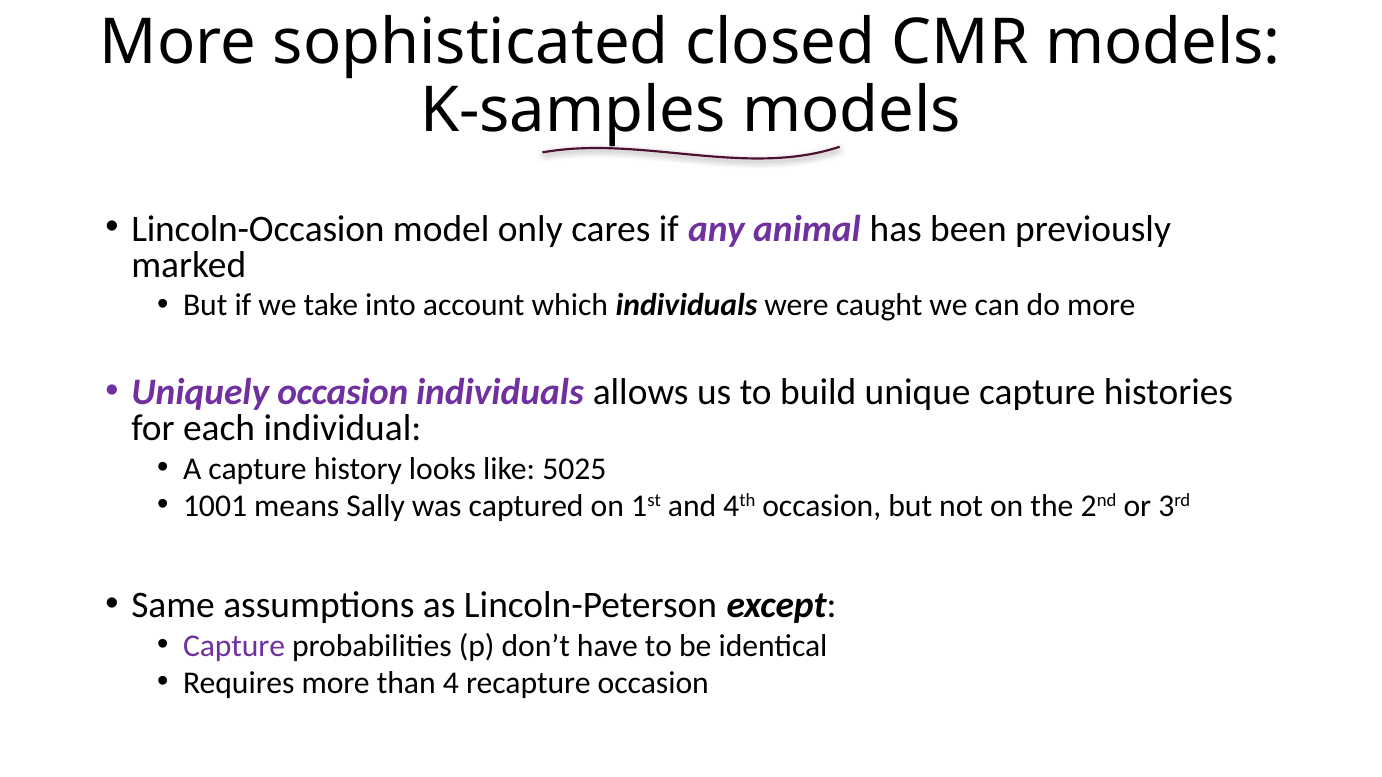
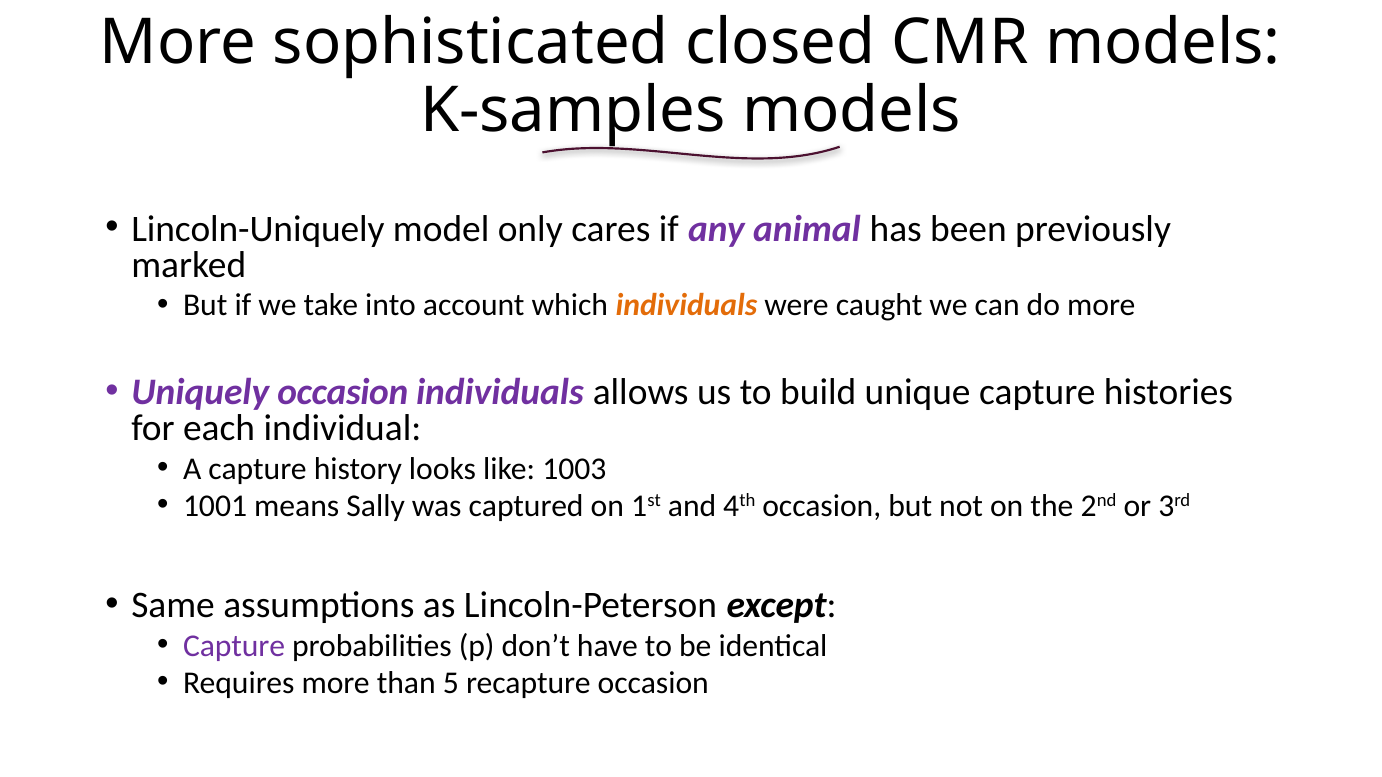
Lincoln-Occasion: Lincoln-Occasion -> Lincoln-Uniquely (258, 229)
individuals colour: black -> orange (686, 305)
5025: 5025 -> 1003 (574, 469)
4: 4 -> 5 (451, 683)
